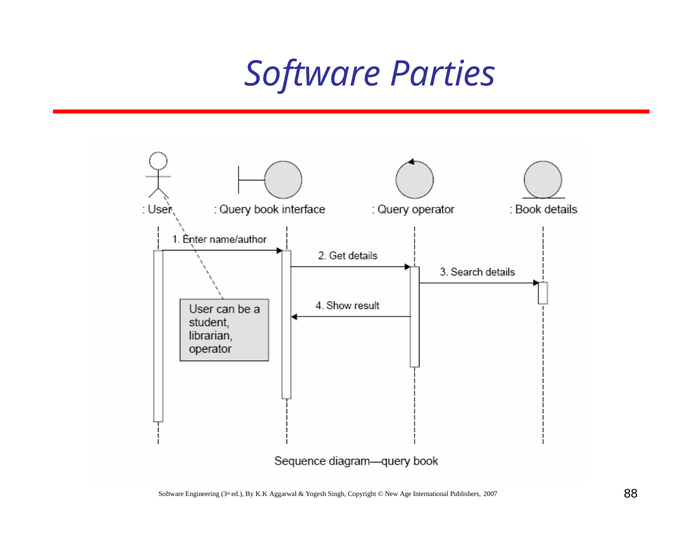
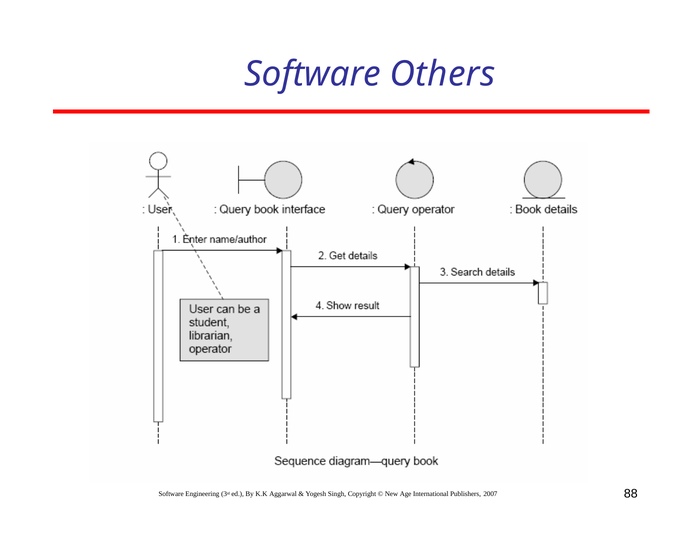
Parties: Parties -> Others (443, 74)
